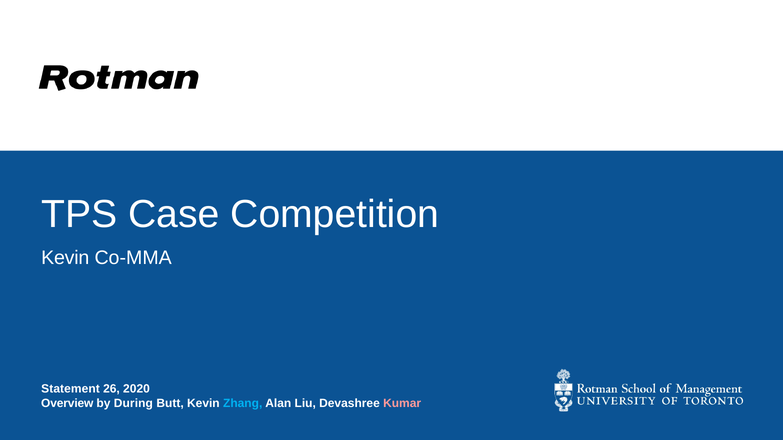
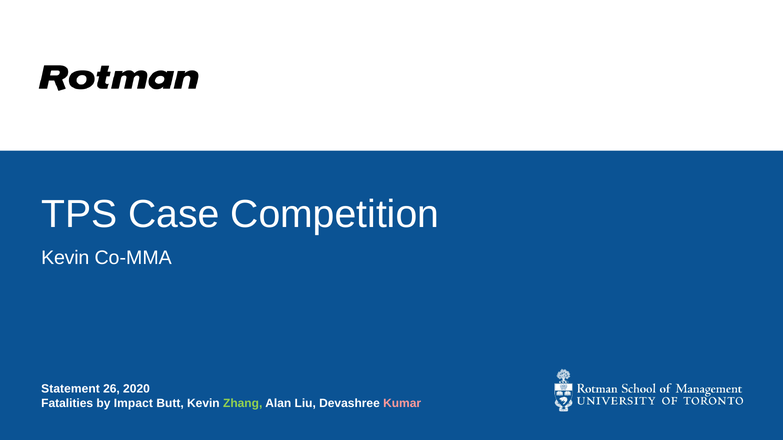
Overview: Overview -> Fatalities (67, 404)
During: During -> Impact (133, 404)
Zhang colour: light blue -> light green (243, 404)
